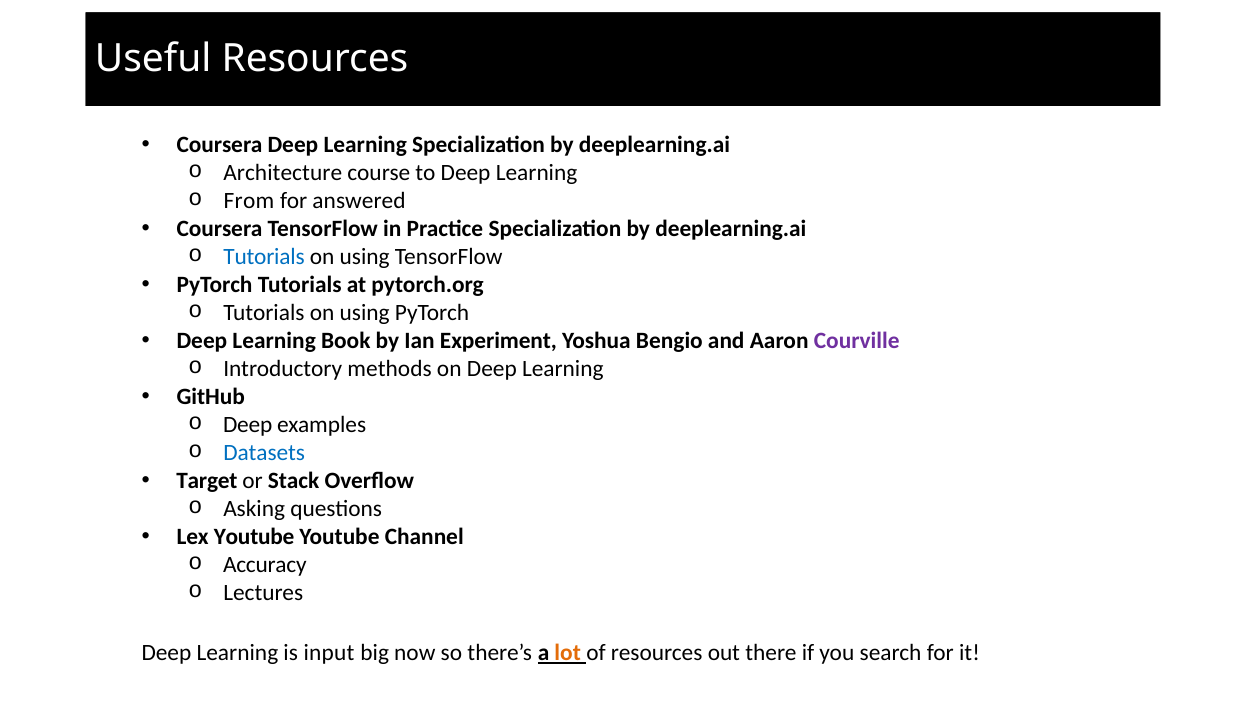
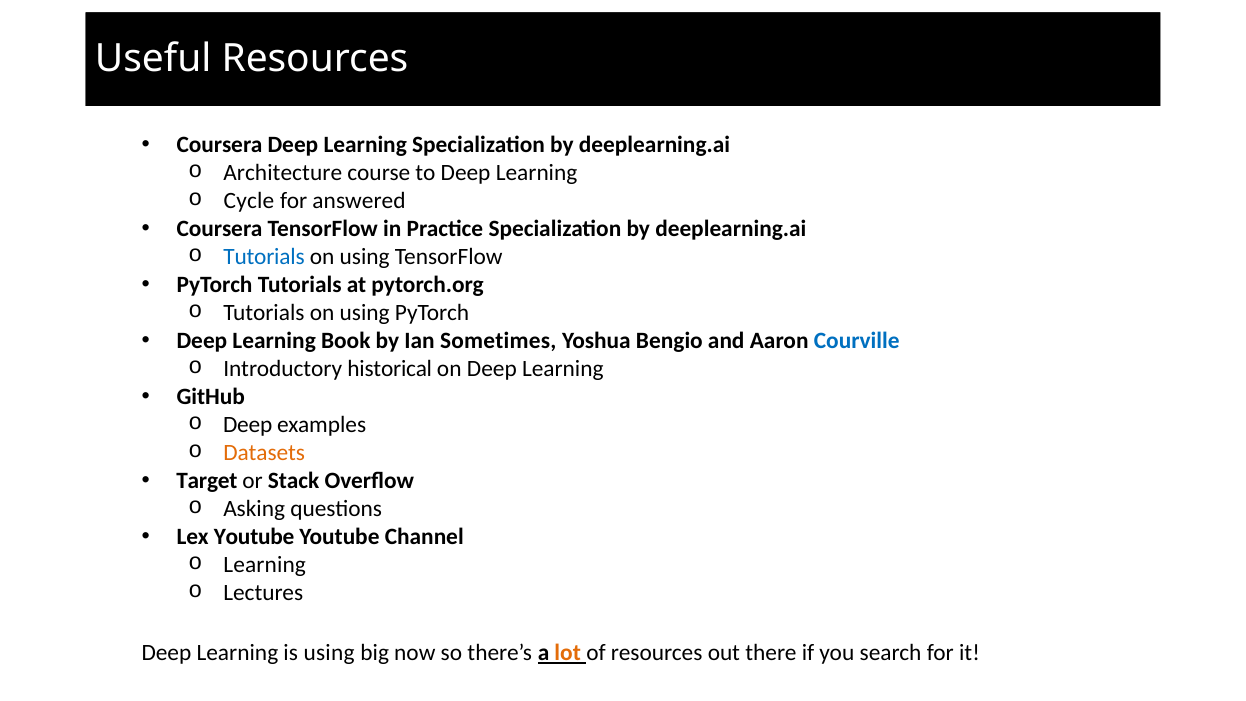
From: From -> Cycle (249, 201)
Experiment: Experiment -> Sometimes (498, 341)
Courville colour: purple -> blue (857, 341)
methods: methods -> historical (390, 369)
Datasets colour: blue -> orange (264, 453)
Accuracy: Accuracy -> Learning (265, 565)
is input: input -> using (329, 653)
